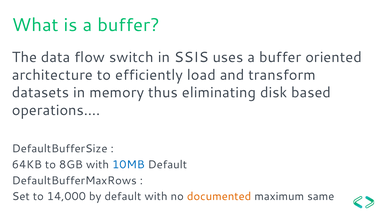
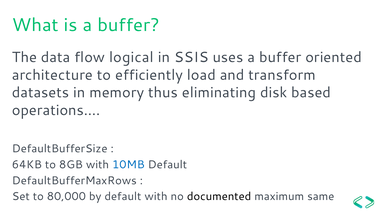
switch: switch -> logical (131, 57)
14,000: 14,000 -> 80,000 (66, 196)
documented colour: orange -> black (219, 196)
